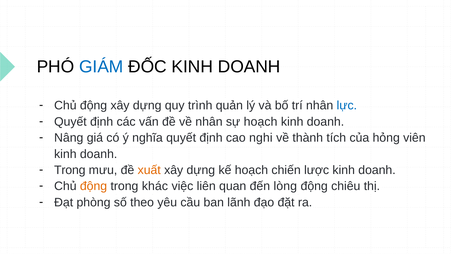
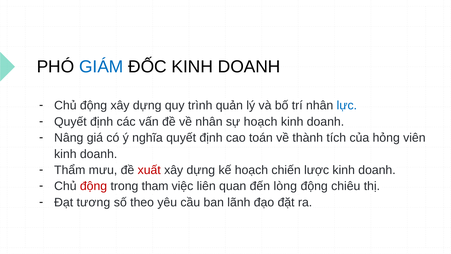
nghi: nghi -> toán (261, 138)
Trong: Trong -> Thẩm (70, 170)
xuất colour: orange -> red (149, 170)
động colour: orange -> red (94, 186)
khác: khác -> tham (155, 186)
phòng: phòng -> tương (93, 202)
